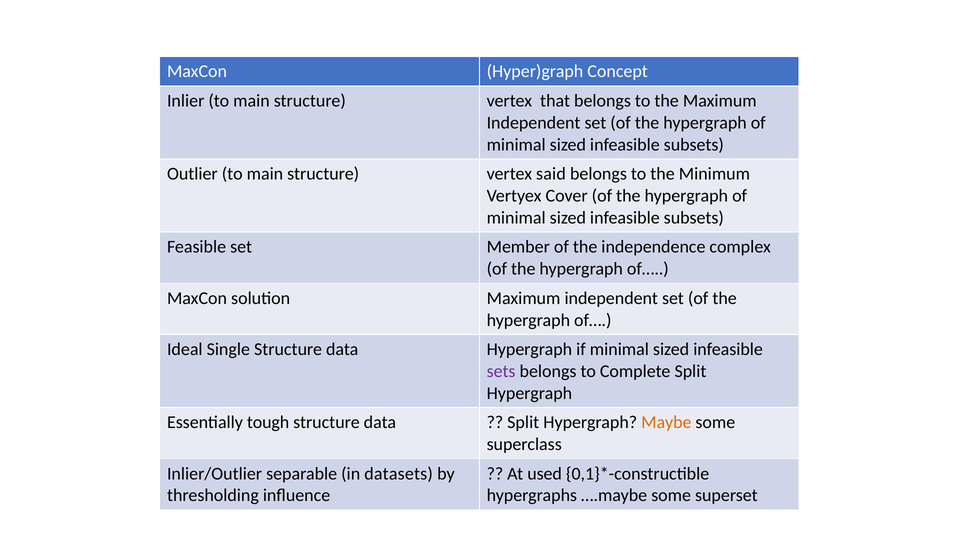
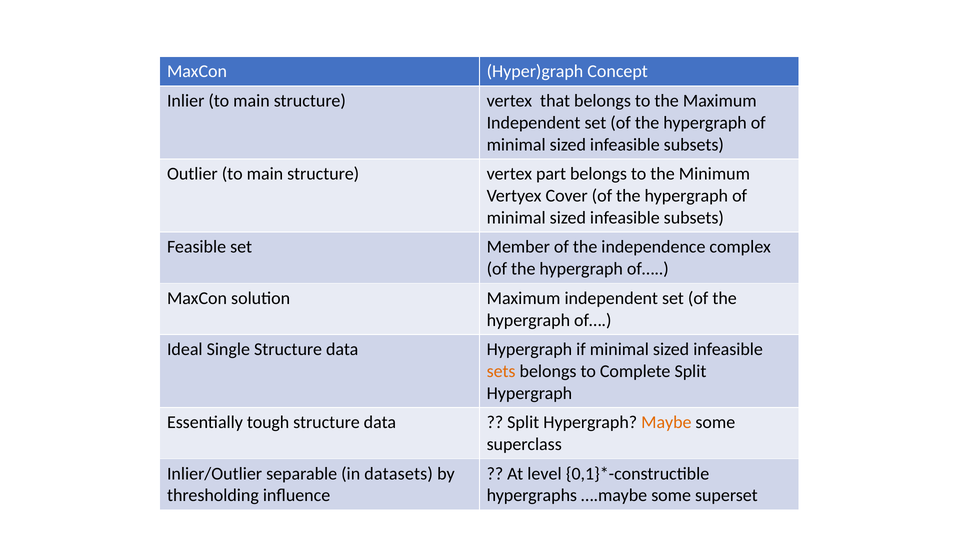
said: said -> part (551, 174)
sets colour: purple -> orange (501, 371)
used: used -> level (545, 473)
